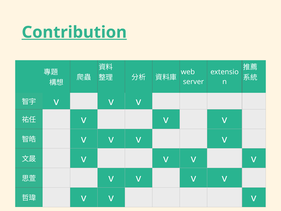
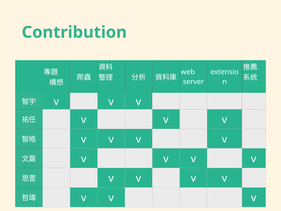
Contribution underline: present -> none (74, 32)
